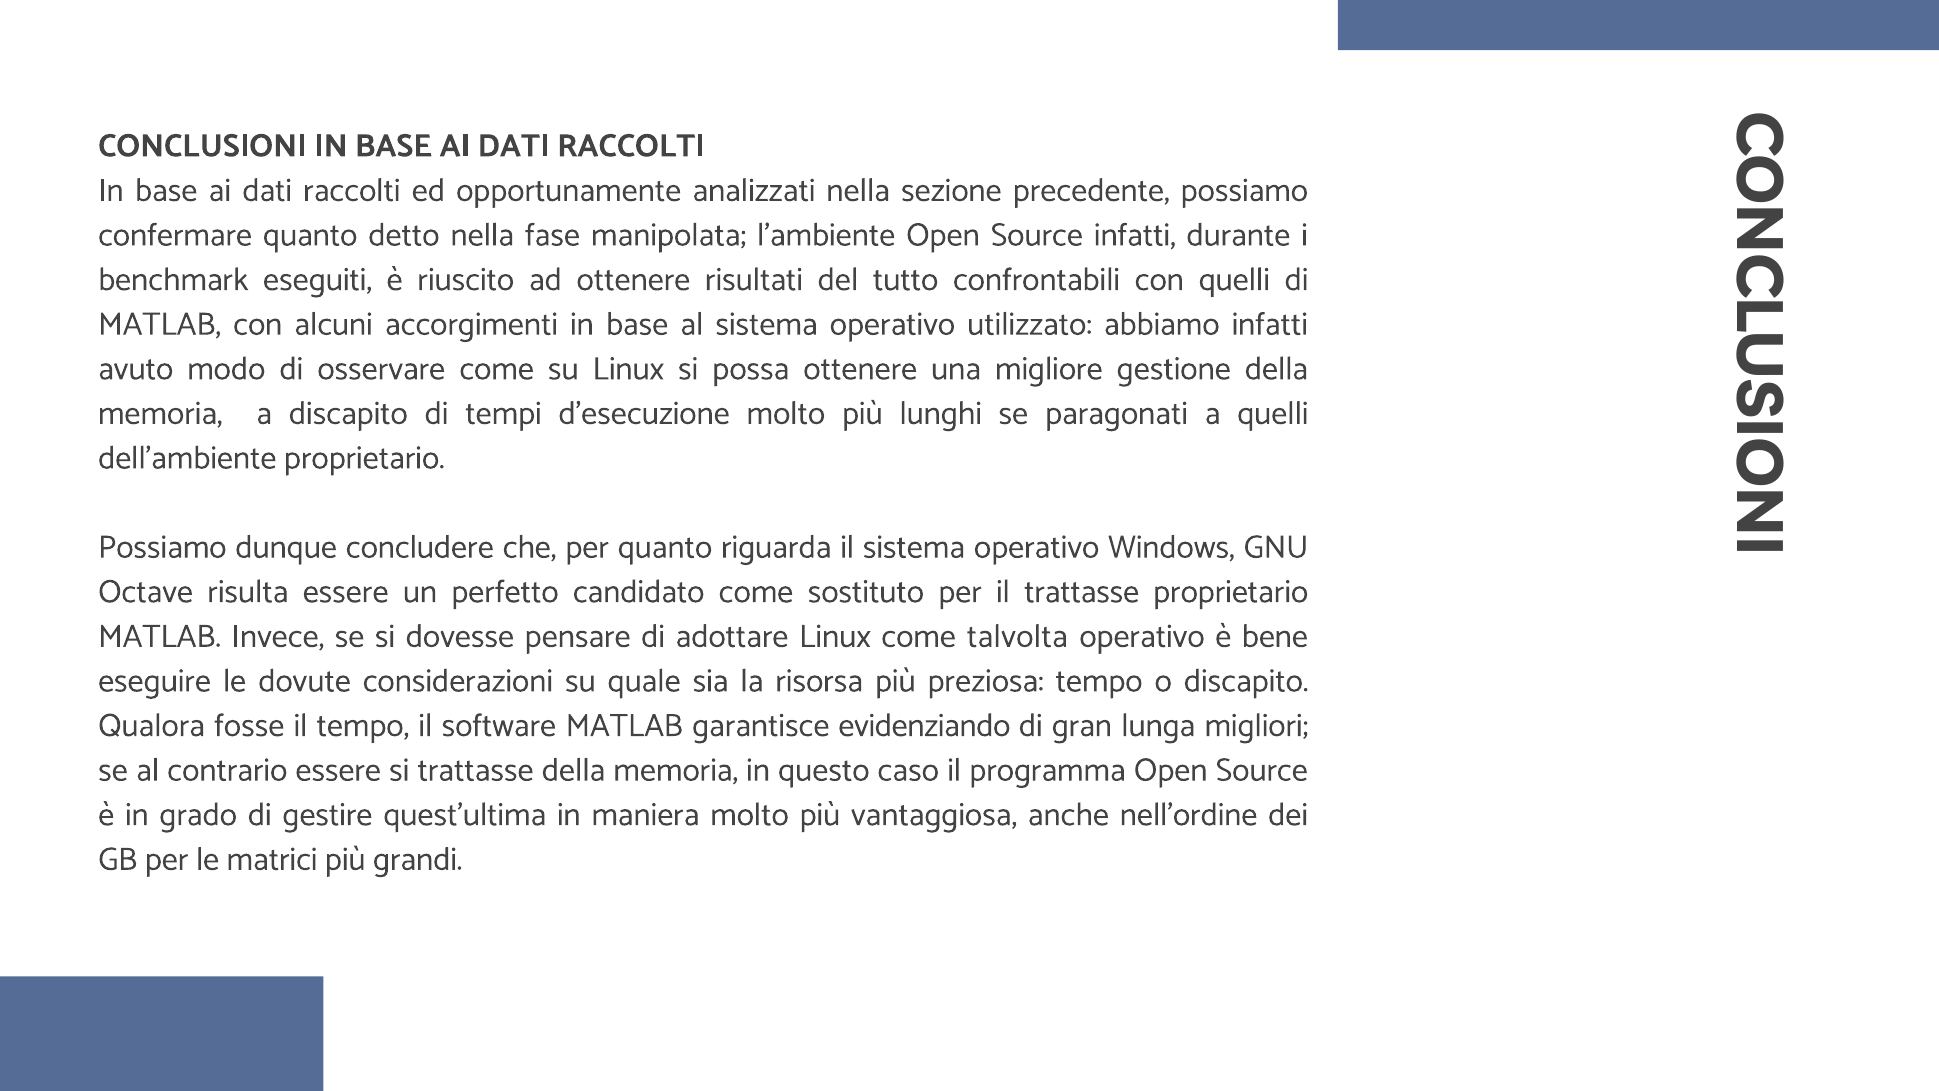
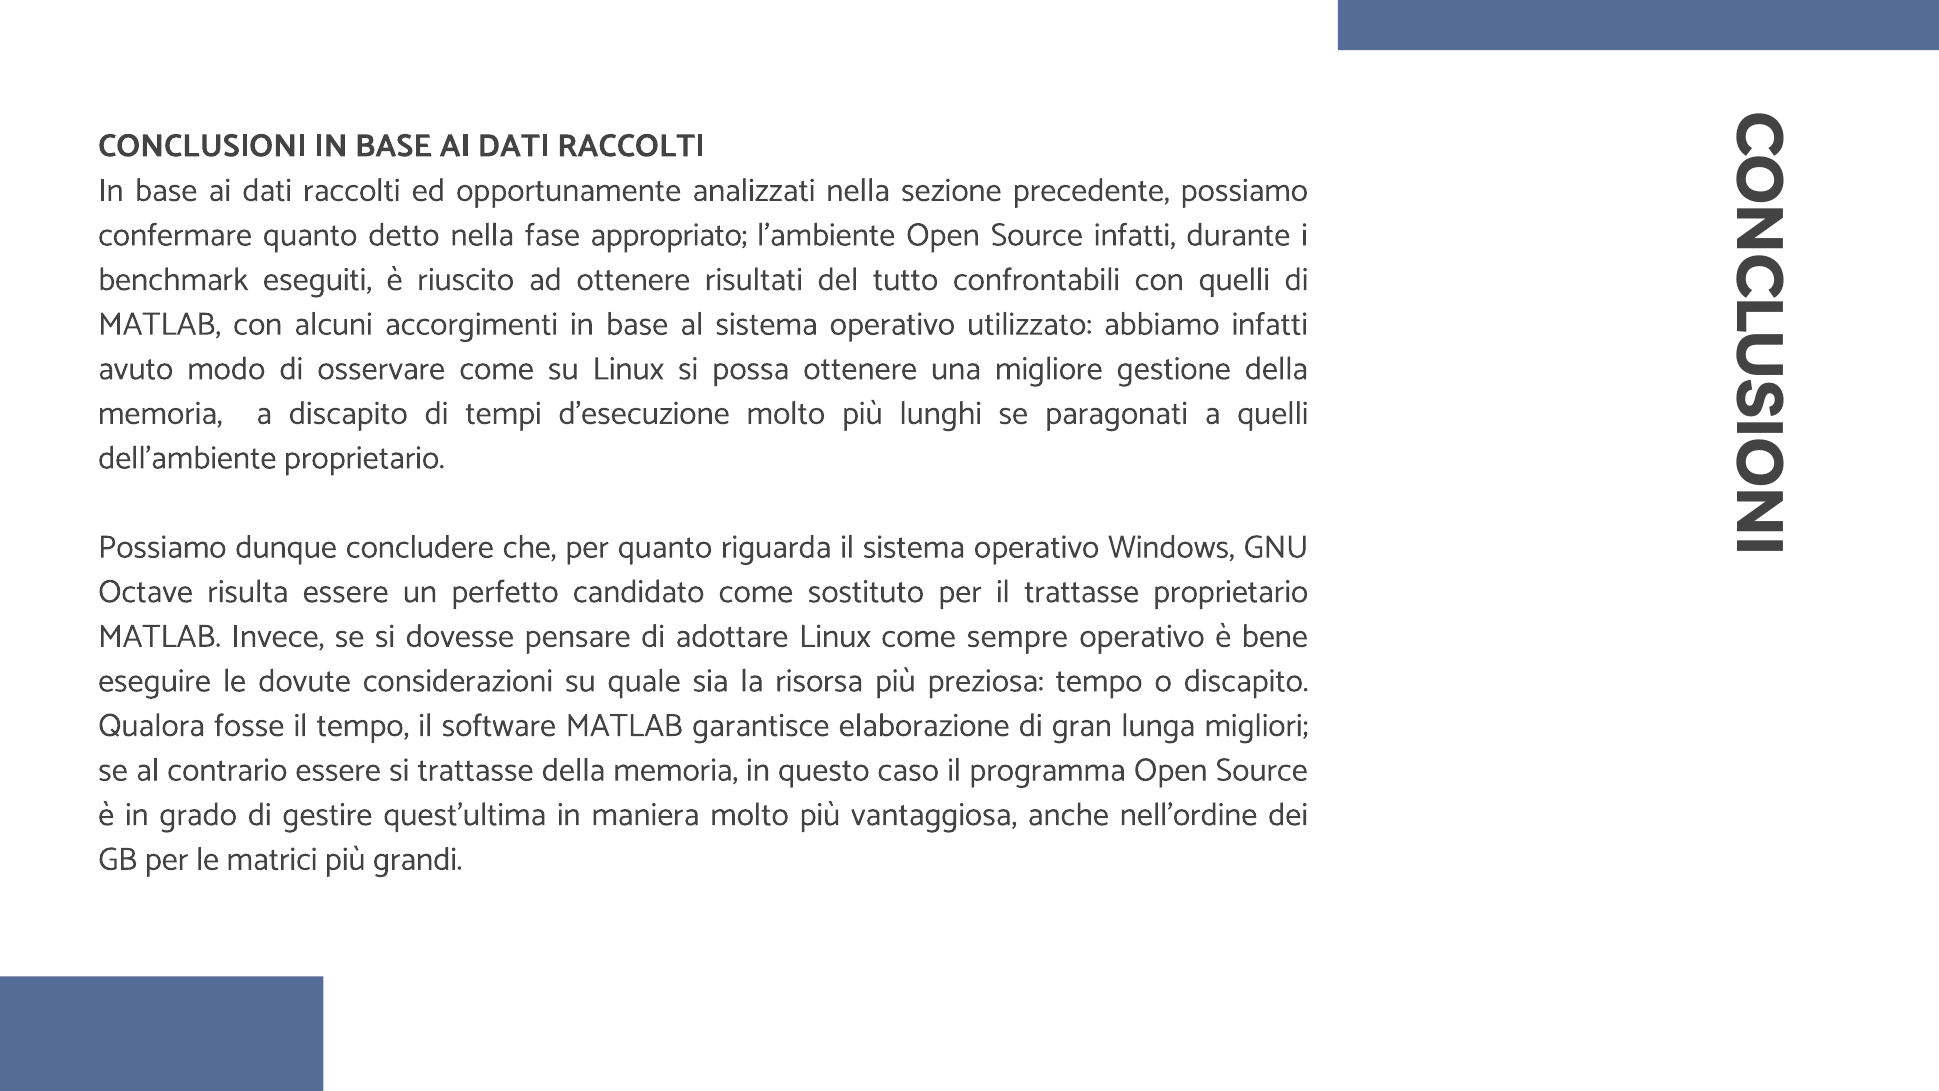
manipolata: manipolata -> appropriato (669, 235)
talvolta: talvolta -> sempre (1017, 636)
evidenziando: evidenziando -> elaborazione (924, 725)
